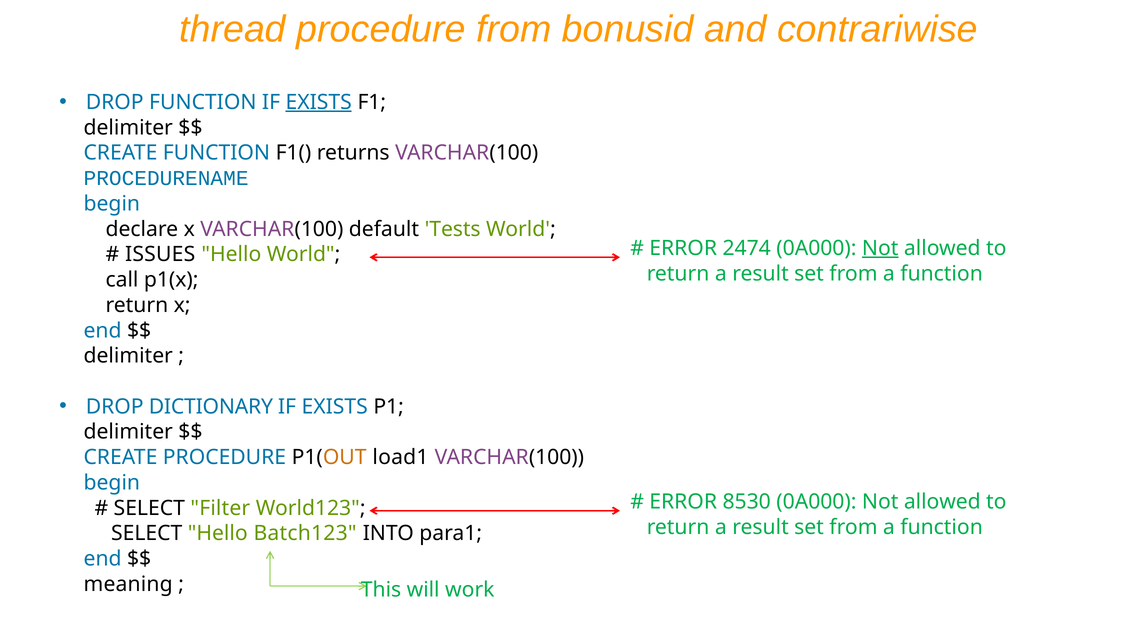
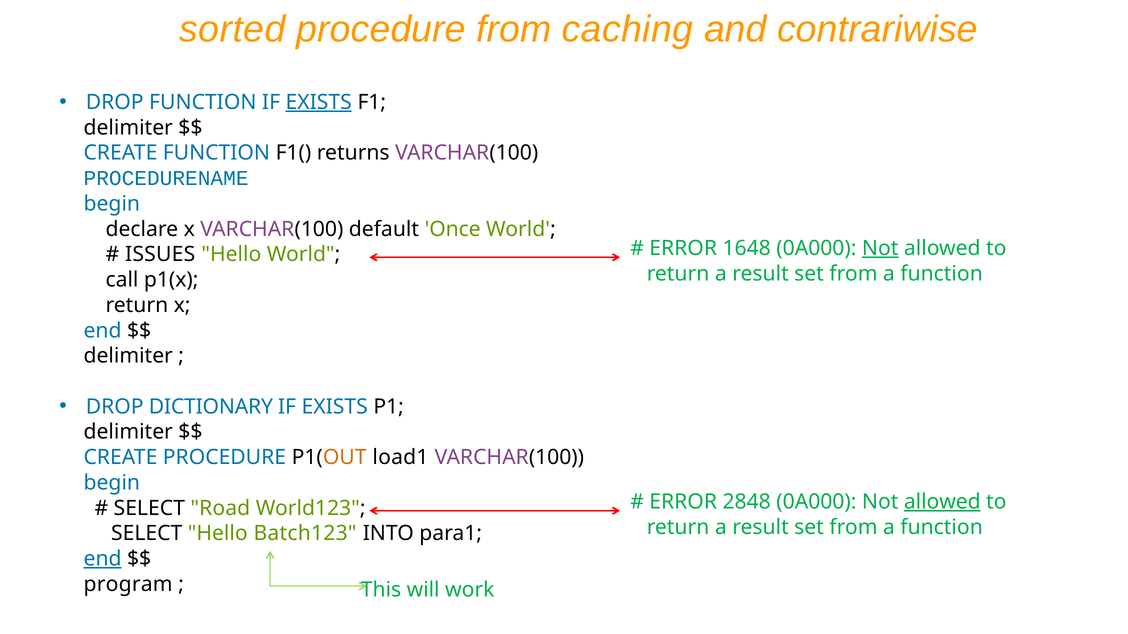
thread: thread -> sorted (232, 29)
bonusid: bonusid -> caching (627, 29)
Tests: Tests -> Once (453, 229)
2474: 2474 -> 1648 (747, 248)
8530: 8530 -> 2848 (747, 502)
allowed underline: none -> present (942, 502)
Filter: Filter -> Road (220, 508)
end underline: none -> present (103, 559)
meaning: meaning -> program (128, 585)
